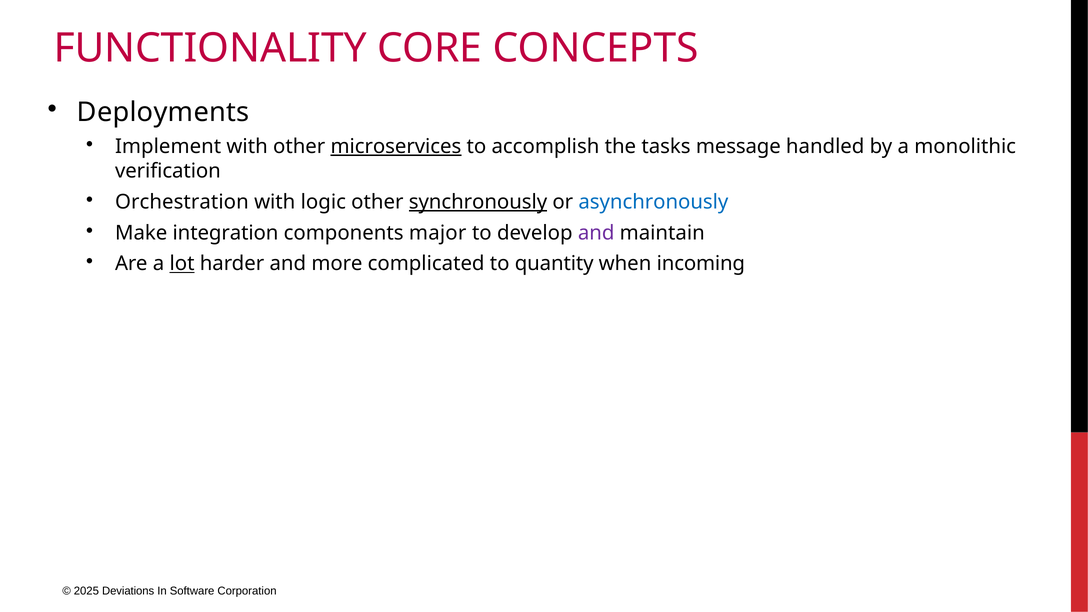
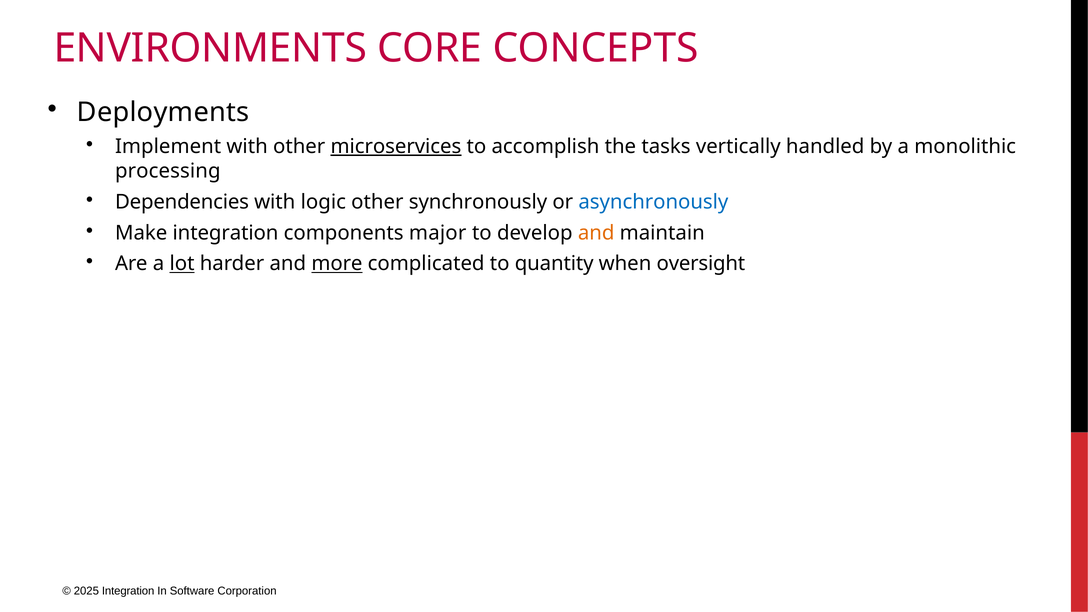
FUNCTIONALITY: FUNCTIONALITY -> ENVIRONMENTS (210, 48)
message: message -> vertically (738, 147)
verification: verification -> processing (168, 171)
Orchestration: Orchestration -> Dependencies (182, 202)
synchronously underline: present -> none (478, 202)
and colour: purple -> orange (596, 233)
more underline: none -> present (337, 264)
incoming: incoming -> oversight (701, 264)
2025 Deviations: Deviations -> Integration (128, 591)
